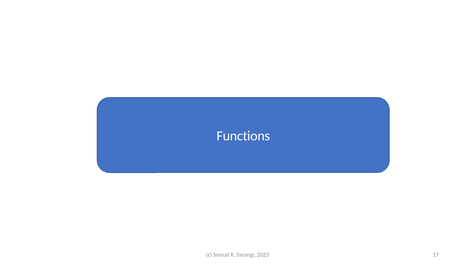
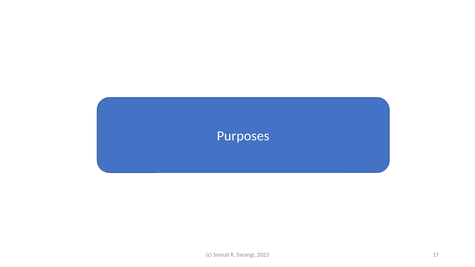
Functions: Functions -> Purposes (243, 136)
